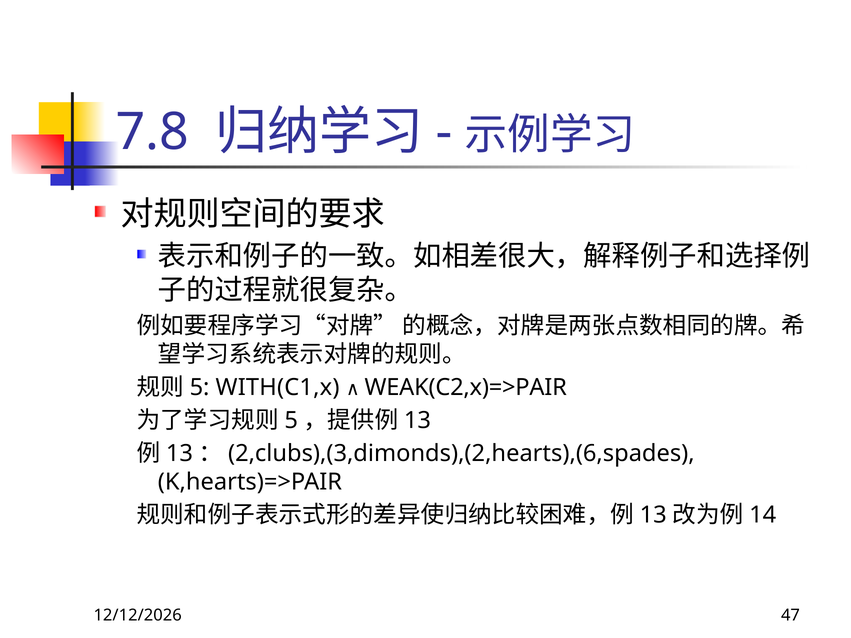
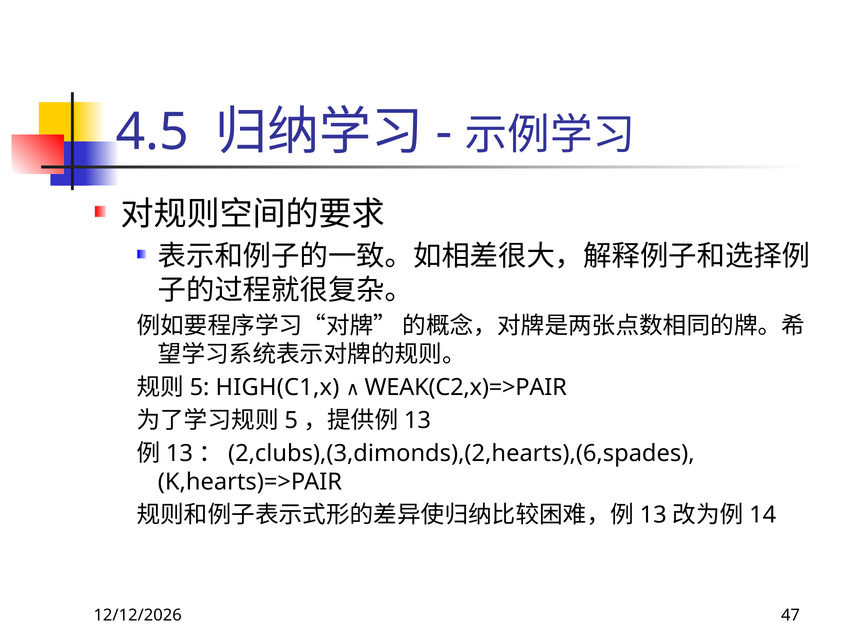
7.8: 7.8 -> 4.5 (152, 132)
WITH(C1,x: WITH(C1,x -> HIGH(C1,x (278, 388)
